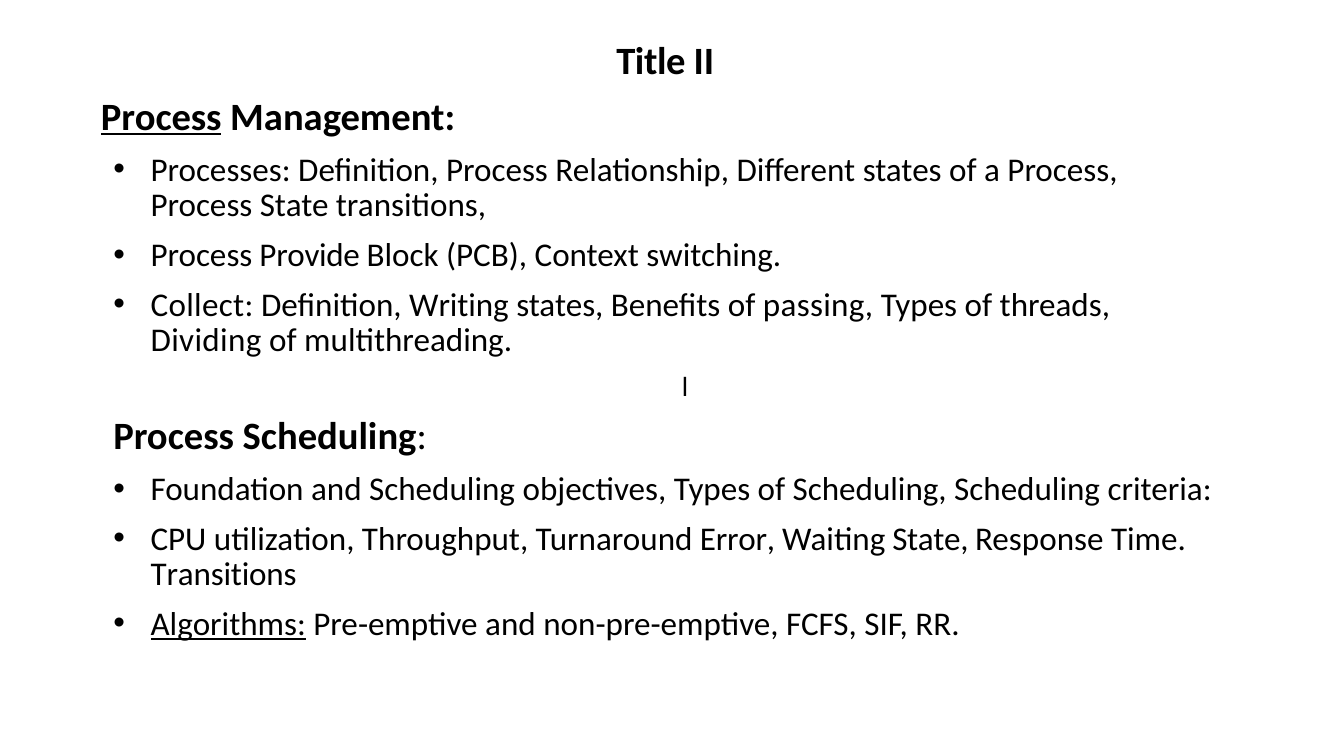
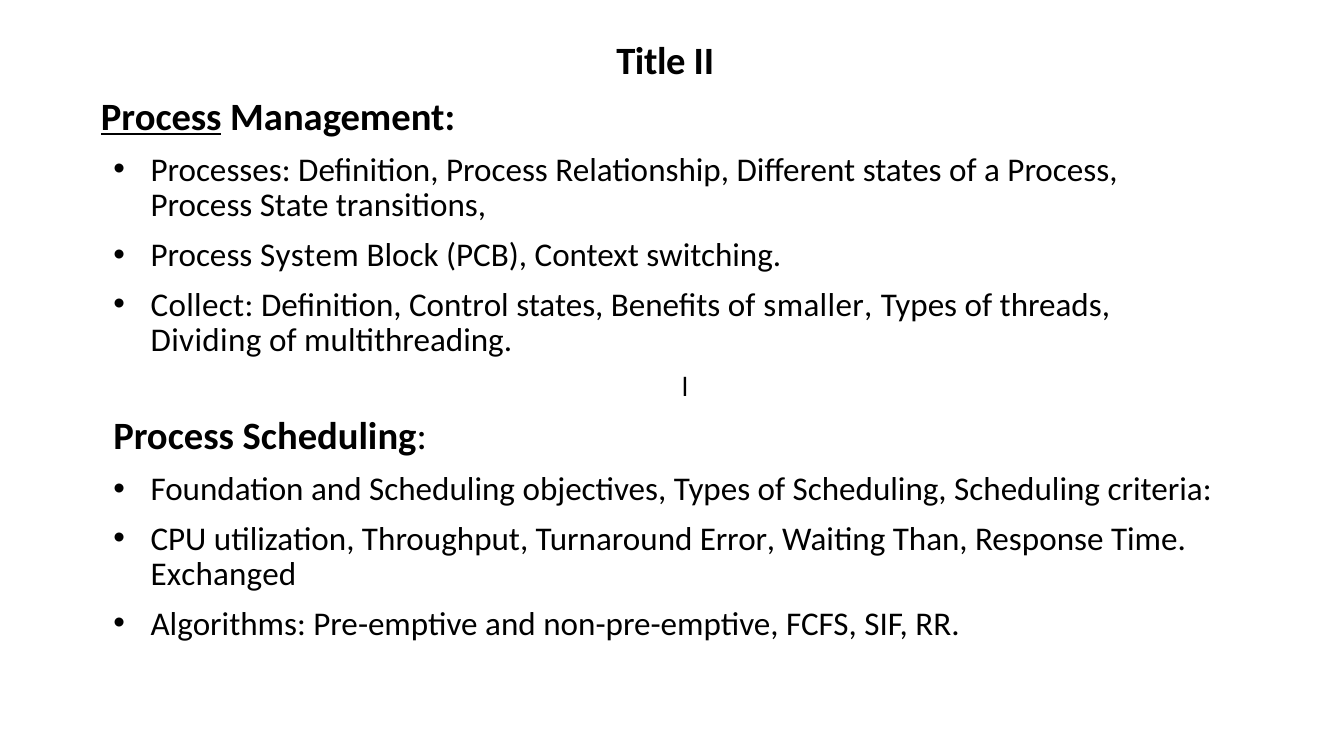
Provide: Provide -> System (309, 255)
Writing: Writing -> Control (459, 305)
passing: passing -> smaller (818, 305)
Waiting State: State -> Than (930, 539)
Transitions: Transitions -> Exchanged (223, 575)
Algorithms underline: present -> none (228, 624)
